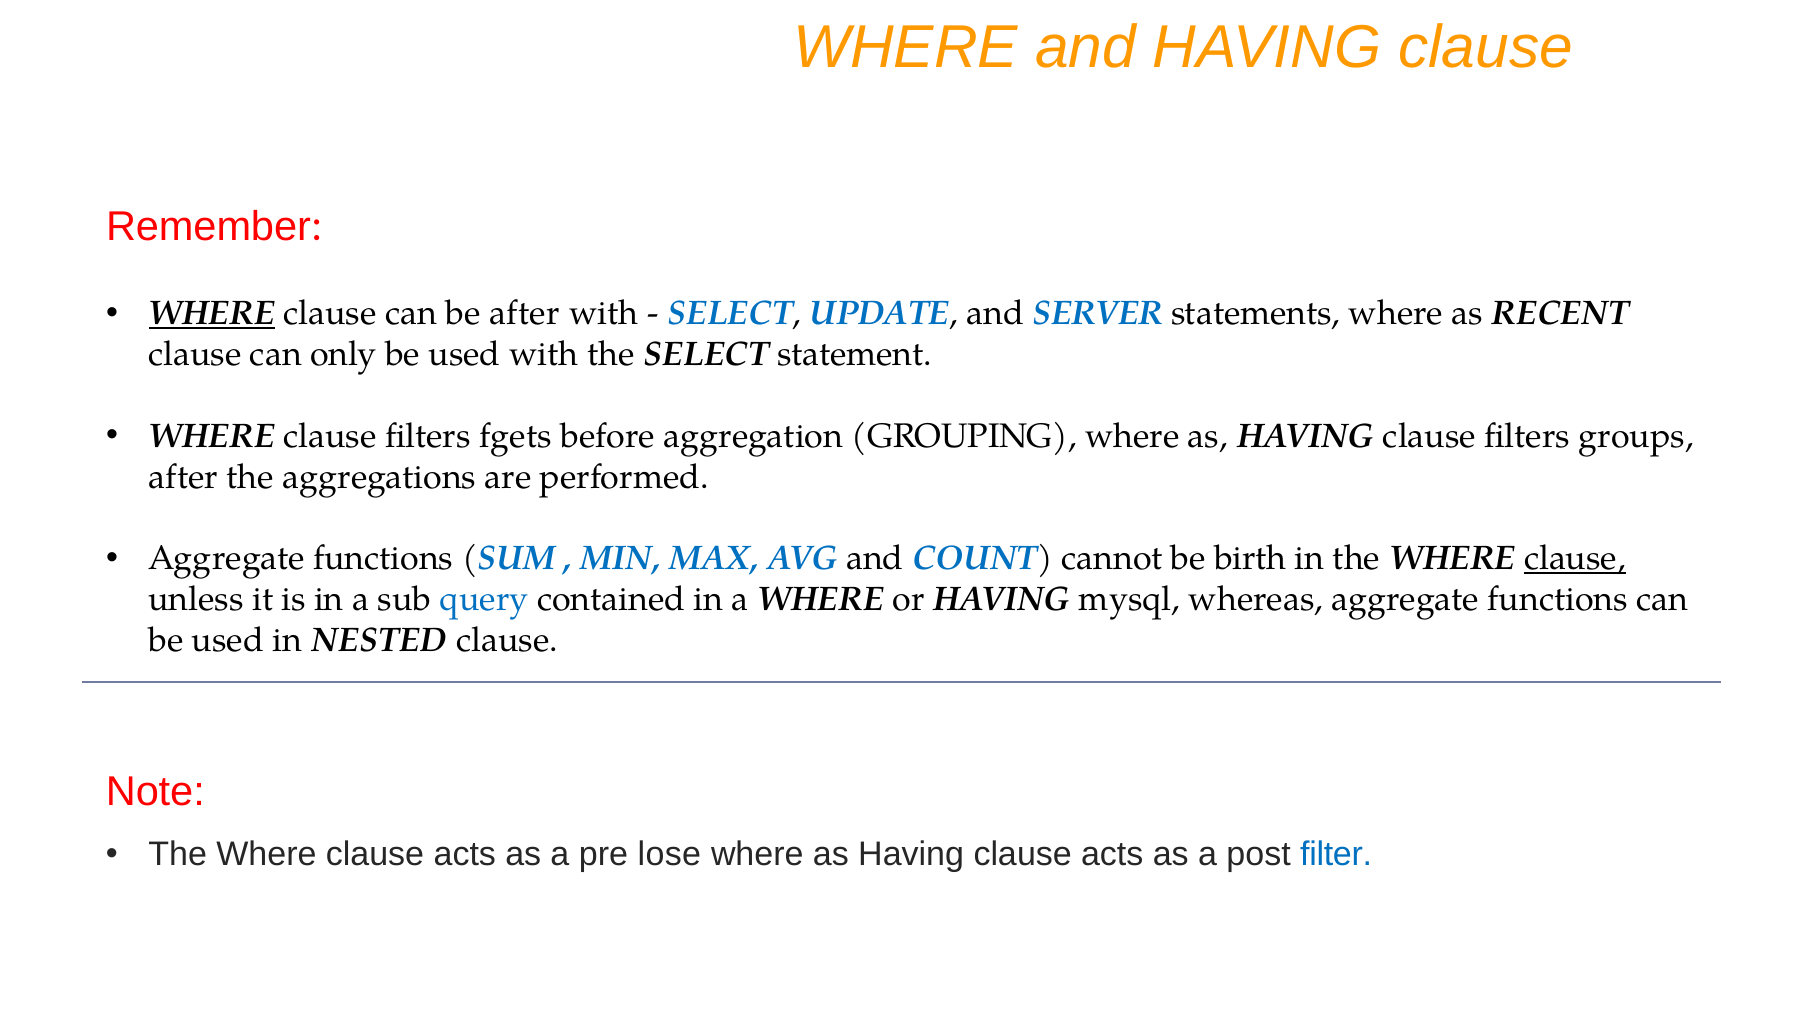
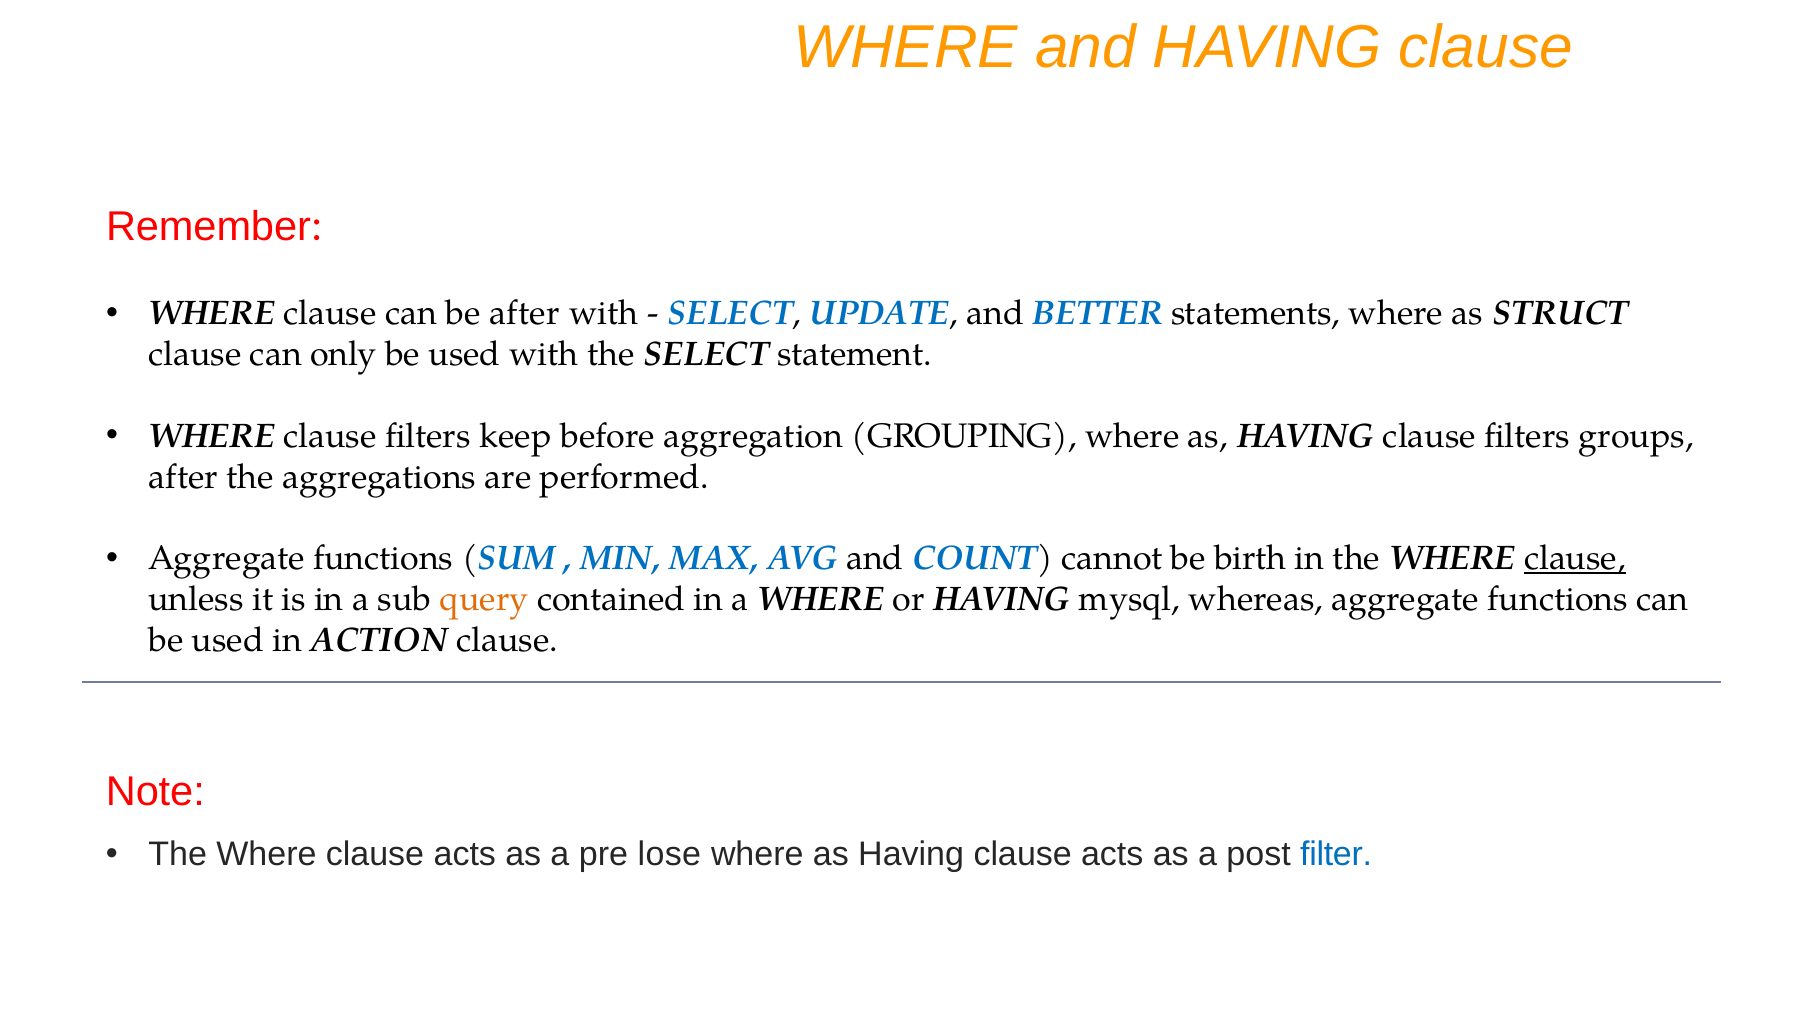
WHERE underline: present -> none (212, 313)
SERVER: SERVER -> BETTER (1098, 313)
RECENT: RECENT -> STRUCT (1560, 313)
fgets: fgets -> keep (516, 436)
query colour: blue -> orange (484, 599)
NESTED: NESTED -> ACTION (379, 640)
